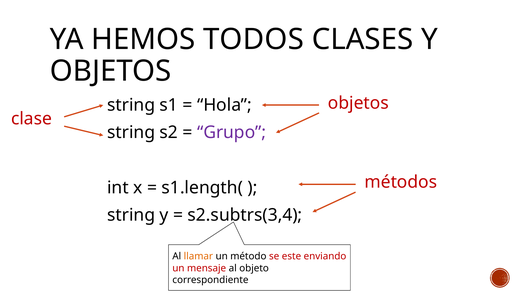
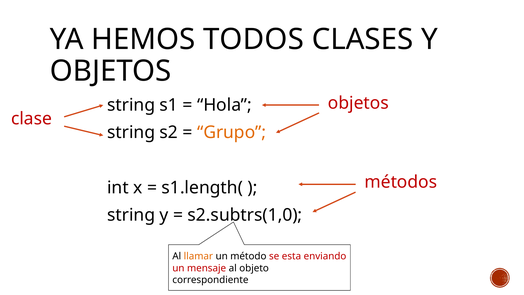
Grupo colour: purple -> orange (232, 132)
s2.subtrs(3,4: s2.subtrs(3,4 -> s2.subtrs(1,0 (245, 215)
este: este -> esta (291, 256)
